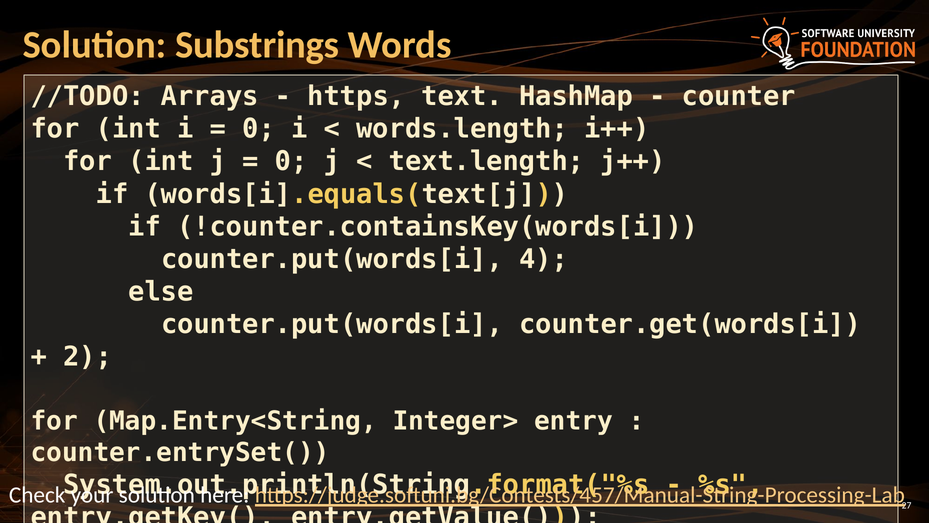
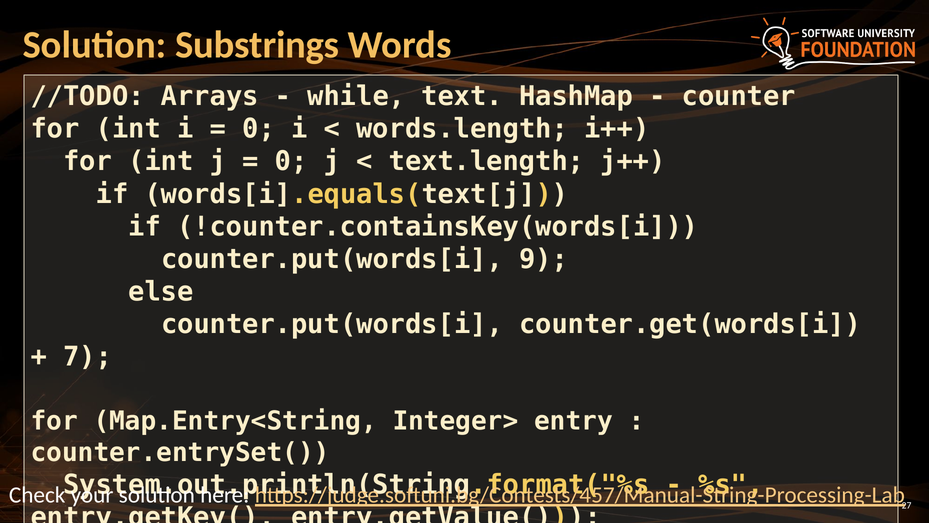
https: https -> while (356, 96)
4: 4 -> 9 (544, 259)
2: 2 -> 7 (88, 357)
